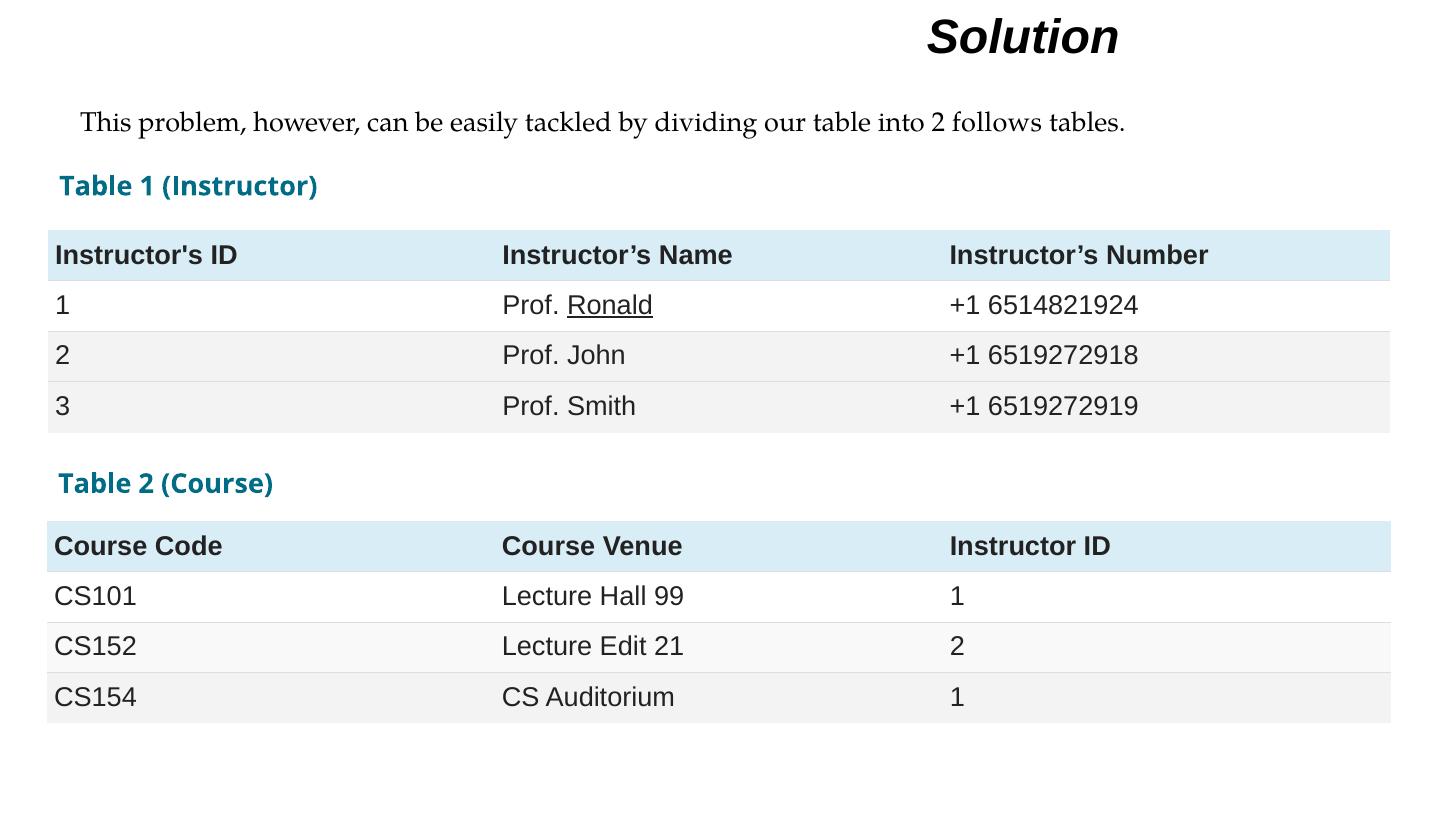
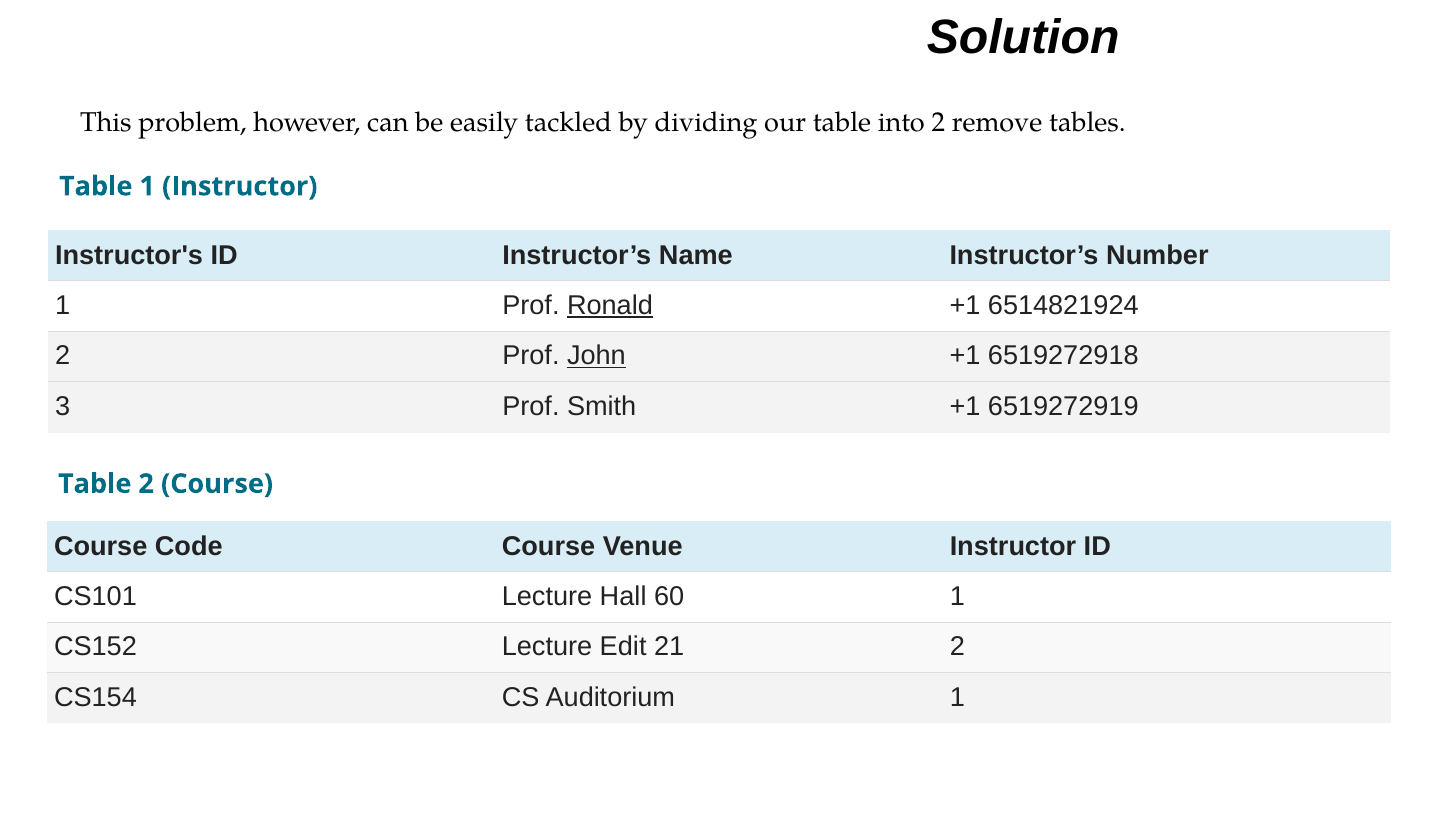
follows: follows -> remove (997, 123)
John underline: none -> present (596, 356)
99: 99 -> 60 (669, 596)
